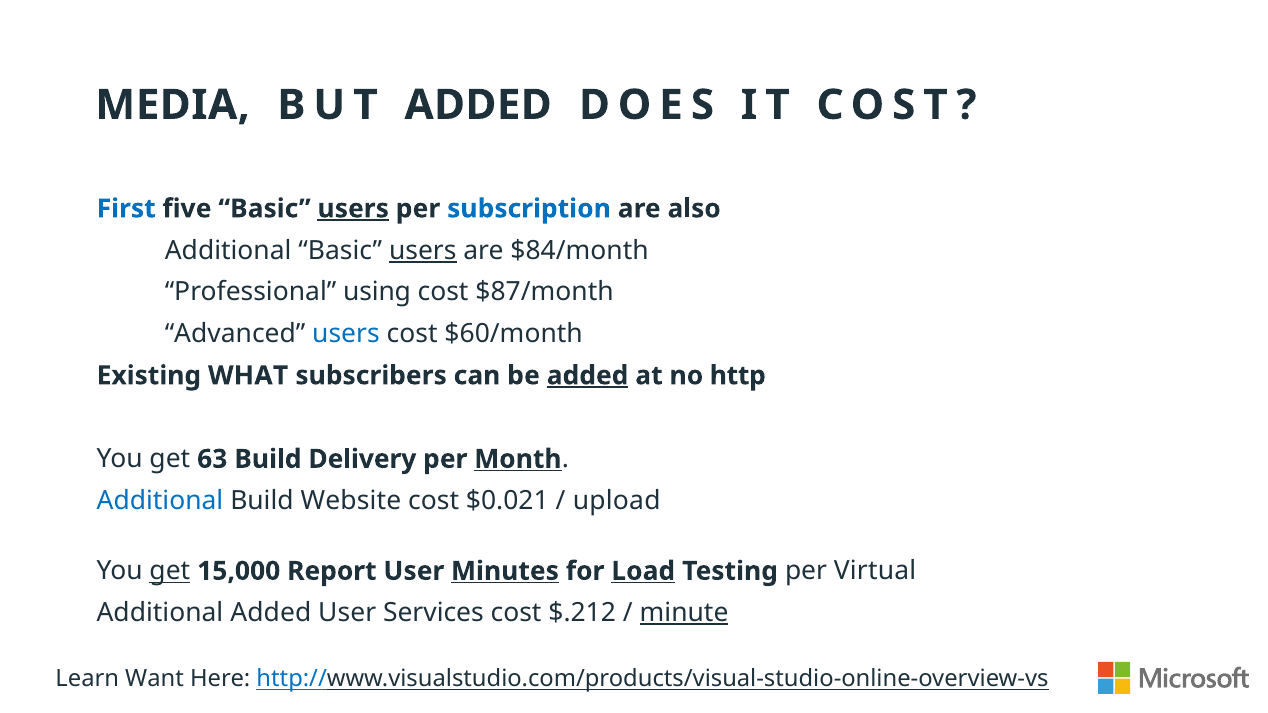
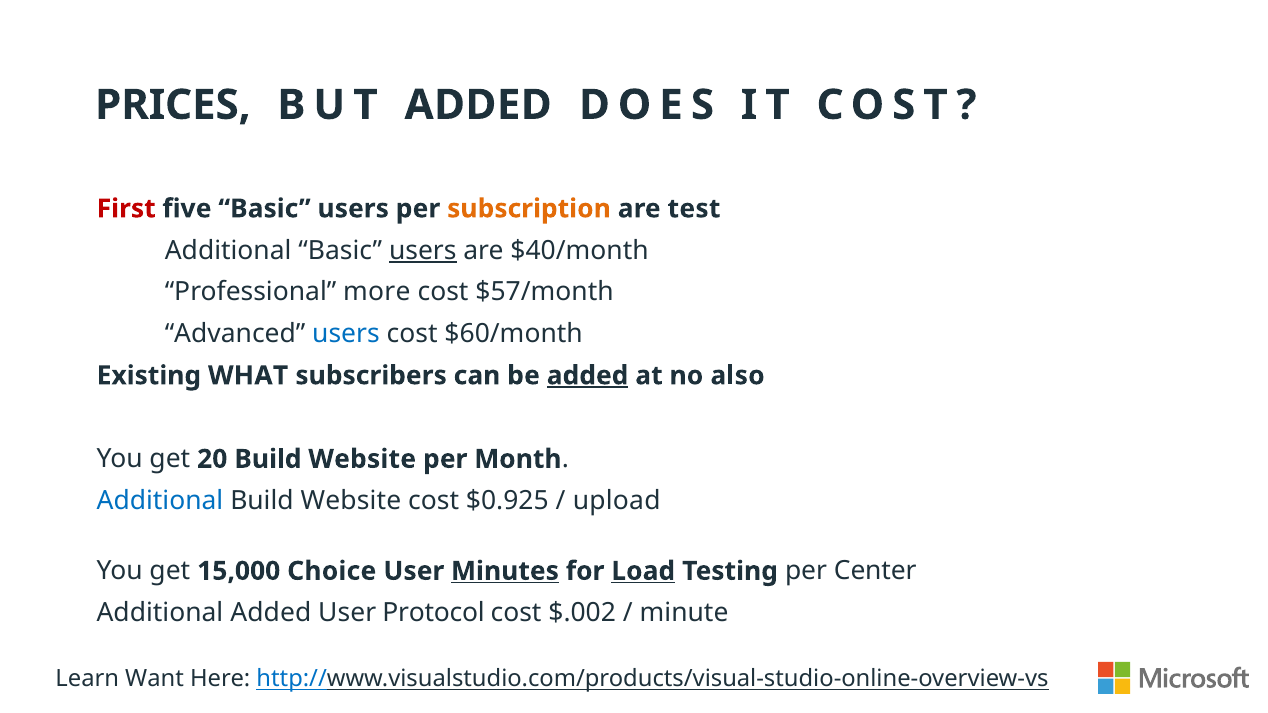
MEDIA: MEDIA -> PRICES (173, 105)
First colour: blue -> red (126, 209)
users underline: present -> none (353, 209)
subscription colour: blue -> orange (529, 209)
also: also -> test (694, 209)
$84/month: $84/month -> $40/month (580, 250)
using: using -> more (377, 292)
$87/month: $87/month -> $57/month (545, 292)
http: http -> also (738, 376)
63: 63 -> 20 (212, 459)
Delivery: Delivery -> Website (362, 459)
Month underline: present -> none (518, 459)
$0.021: $0.021 -> $0.925 (507, 501)
get underline: present -> none (170, 571)
Report: Report -> Choice (332, 571)
Virtual: Virtual -> Center (875, 571)
Services: Services -> Protocol (434, 613)
$.212: $.212 -> $.002 (582, 613)
minute underline: present -> none (684, 613)
